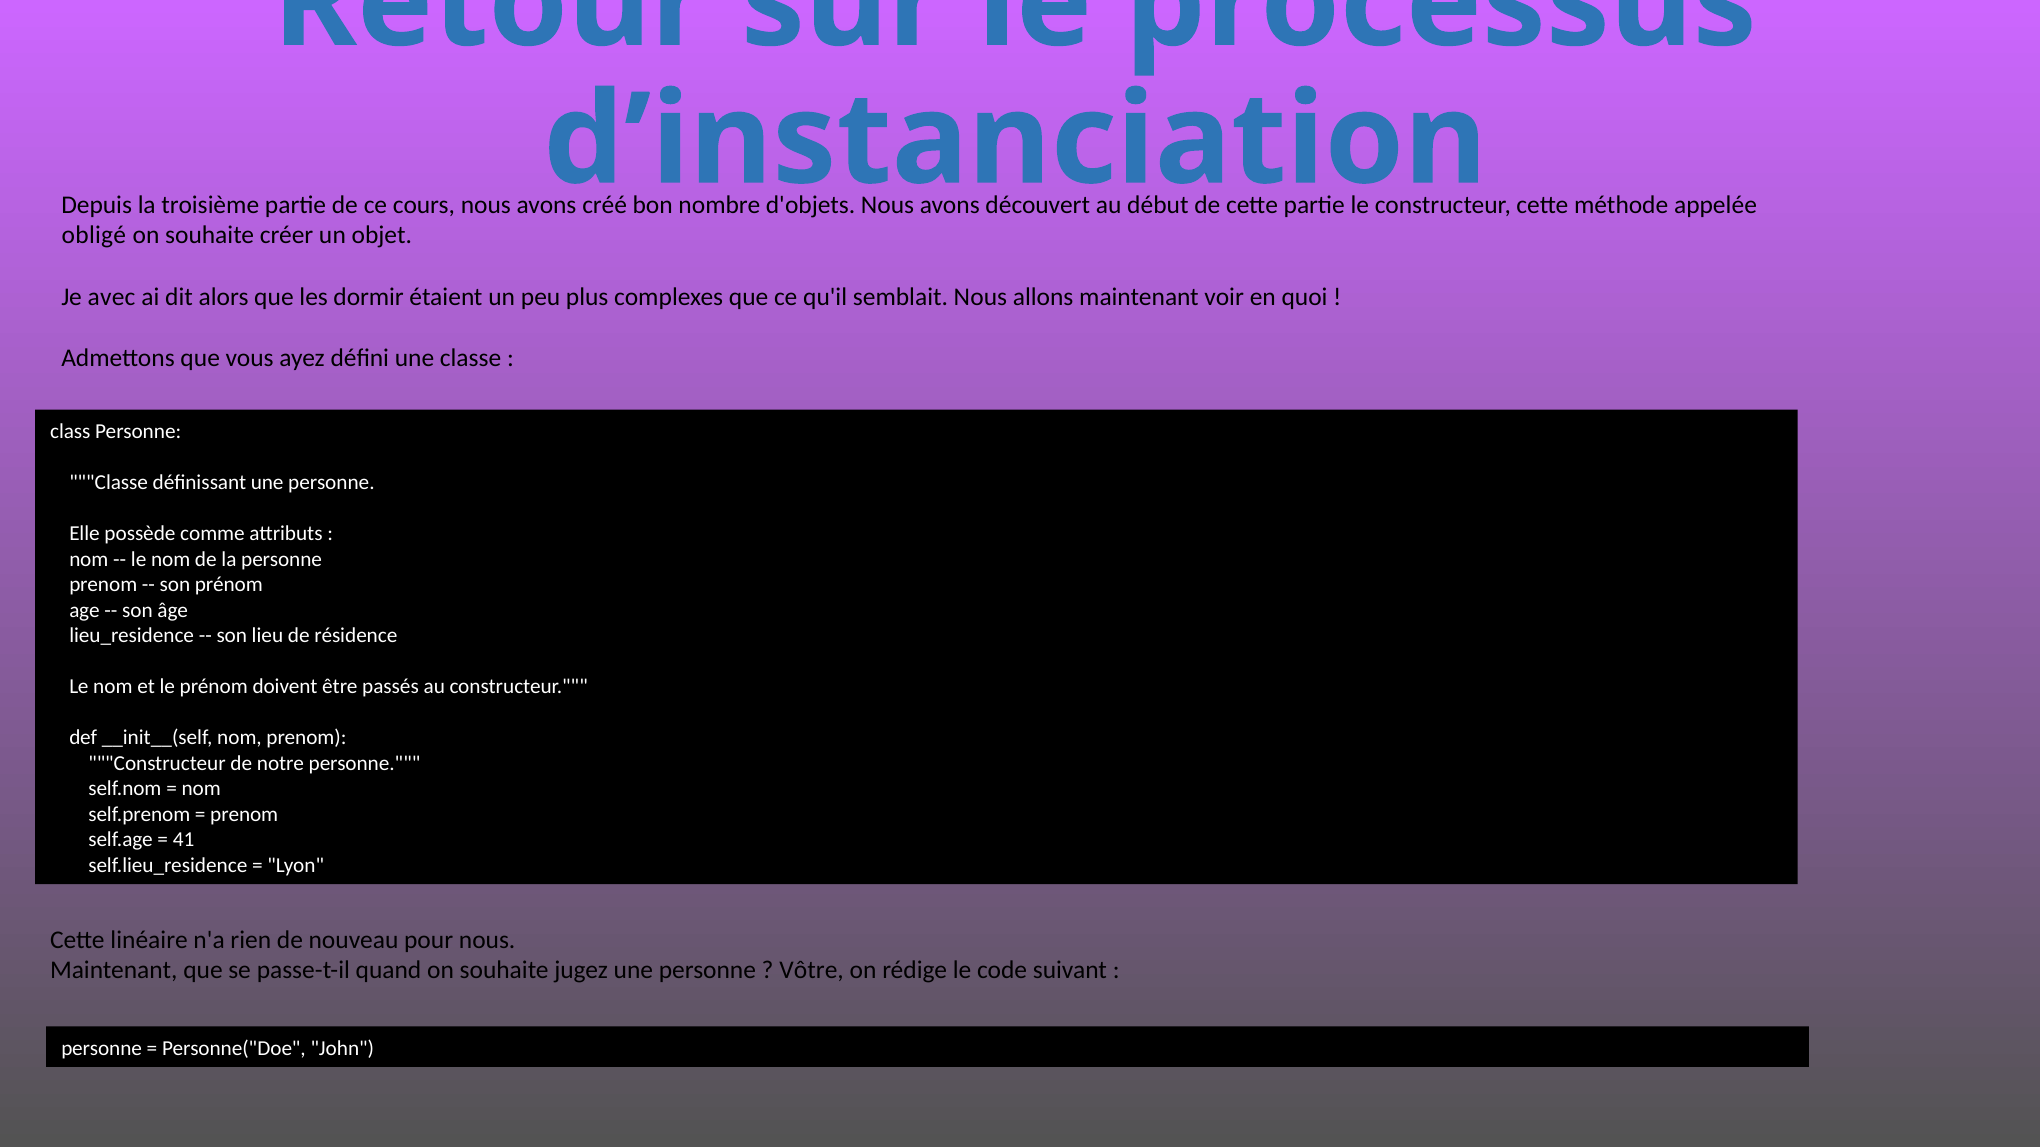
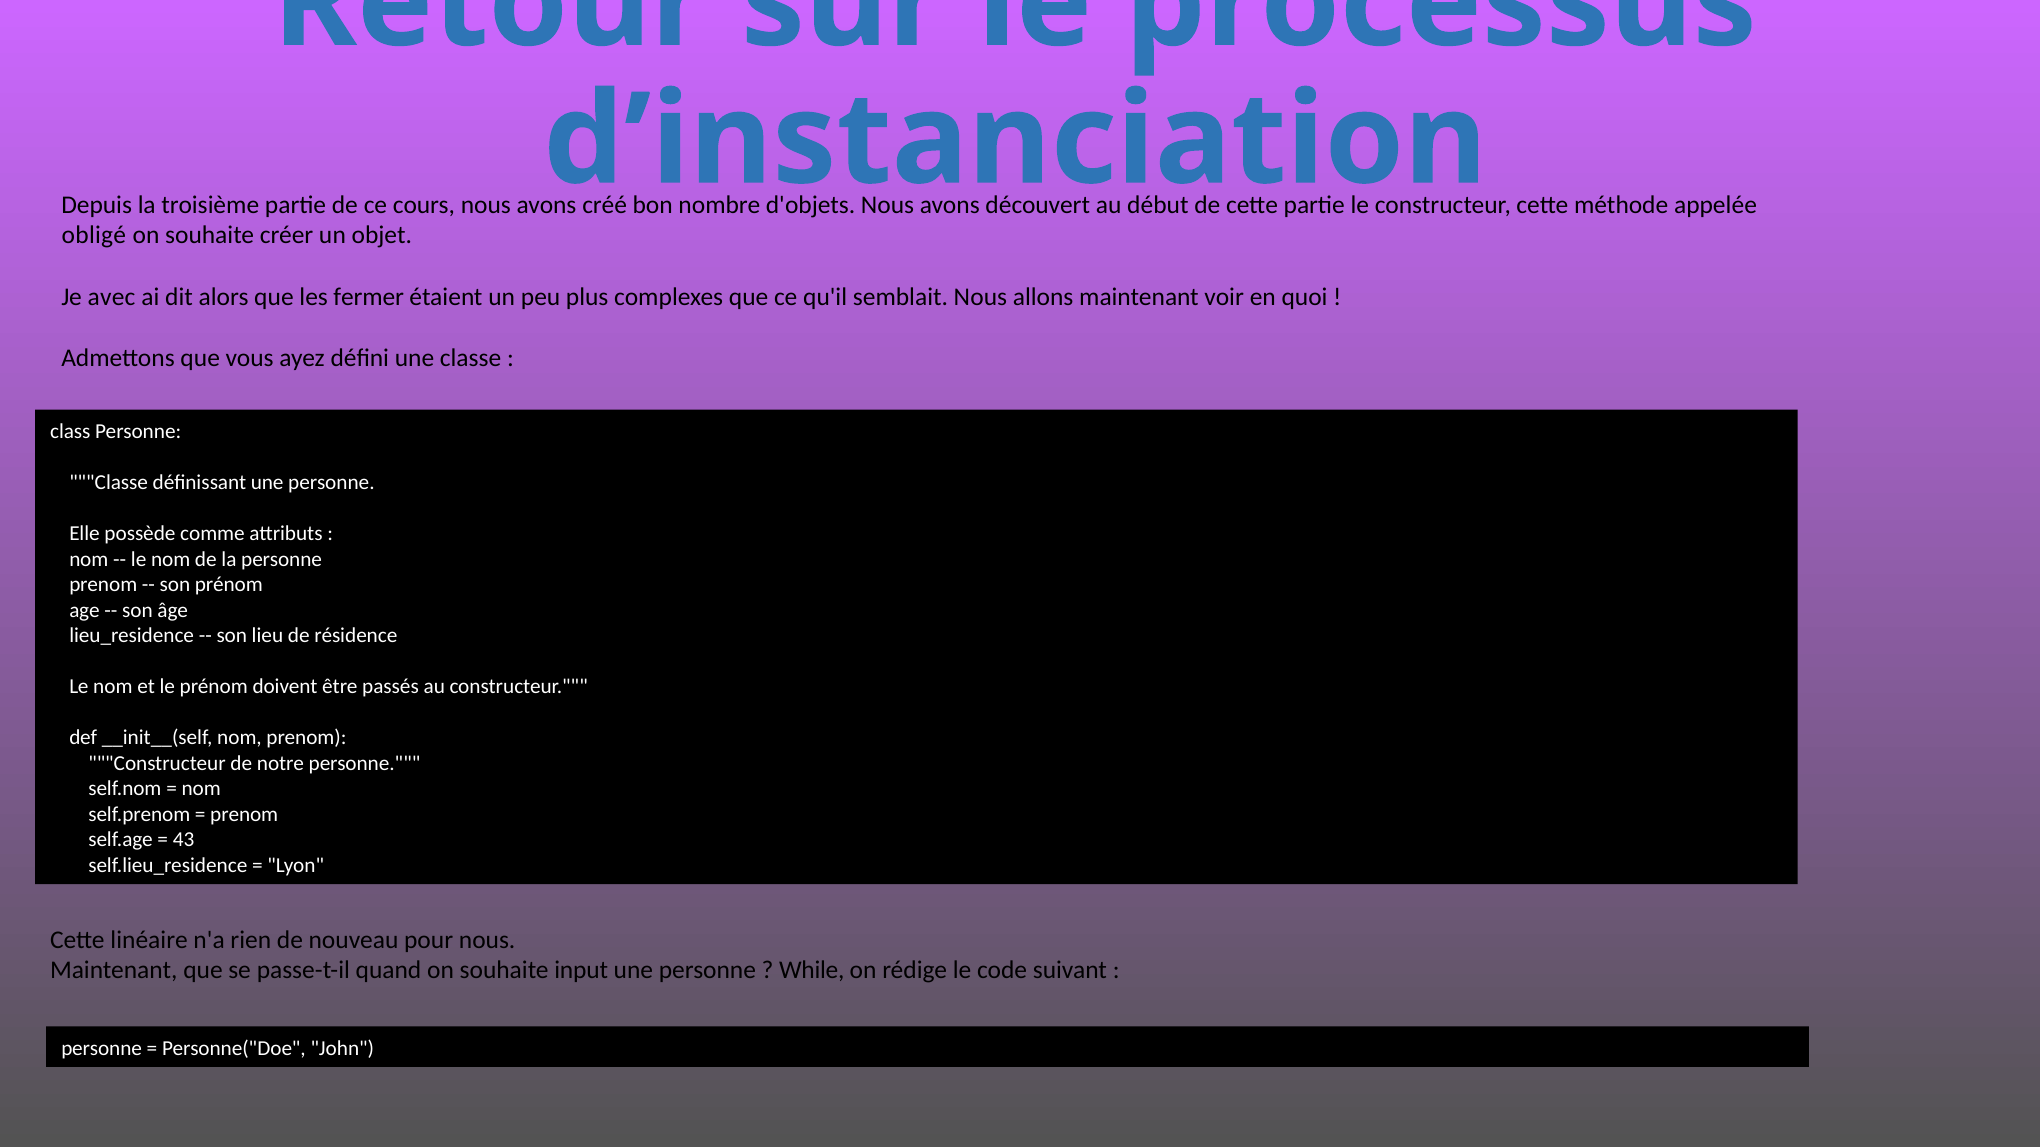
dormir: dormir -> fermer (369, 297)
41: 41 -> 43 (184, 840)
jugez: jugez -> input (581, 971)
Vôtre: Vôtre -> While (812, 971)
